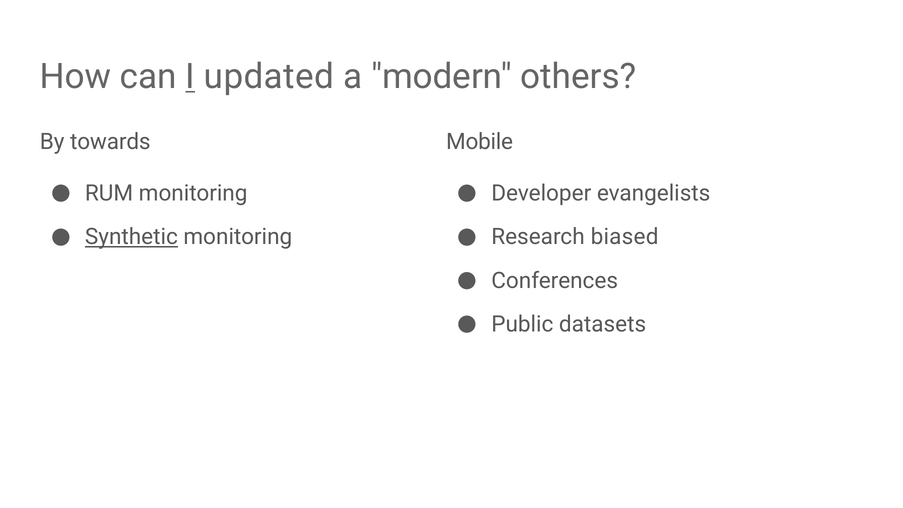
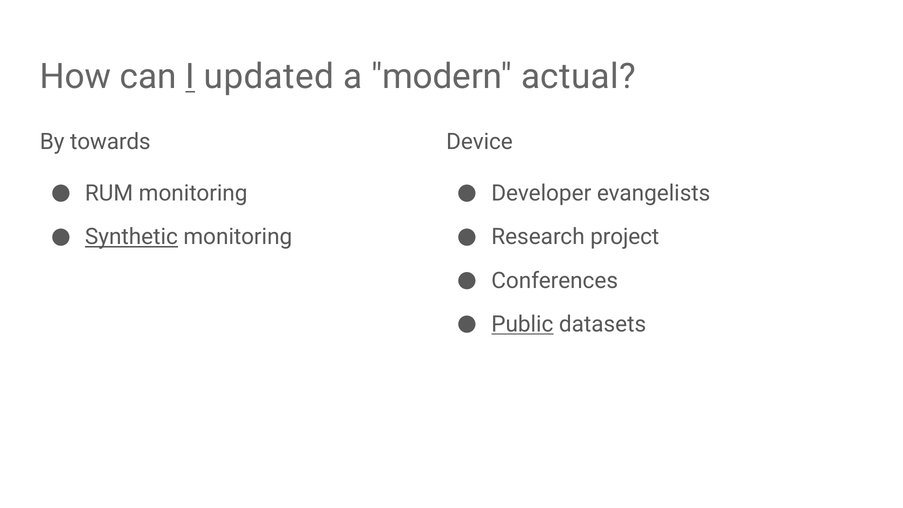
others: others -> actual (578, 77)
Mobile: Mobile -> Device (479, 142)
biased: biased -> project (625, 237)
Public underline: none -> present (522, 324)
